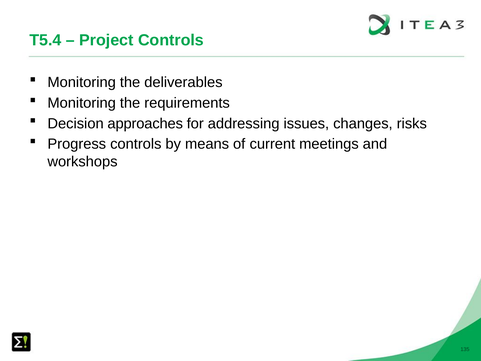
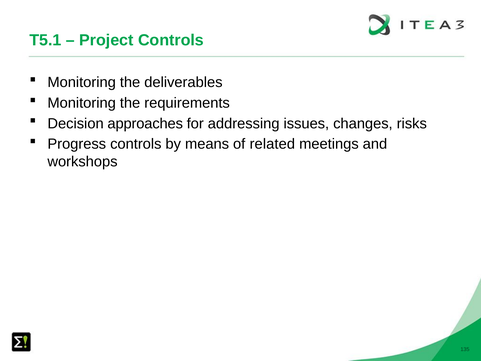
T5.4: T5.4 -> T5.1 (45, 40)
current: current -> related (272, 144)
